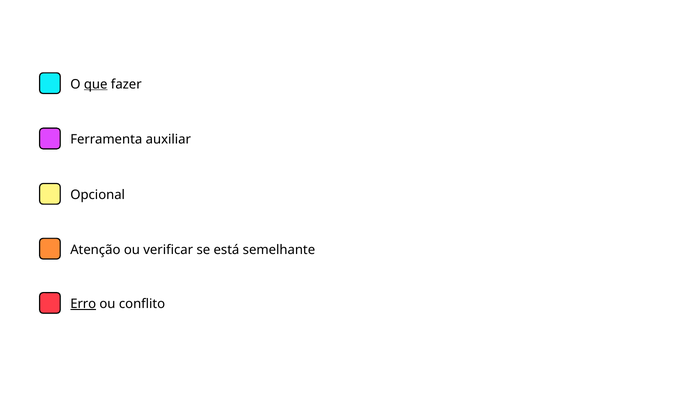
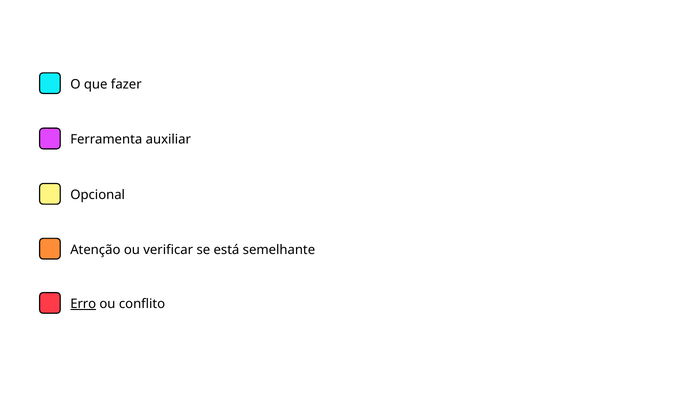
que underline: present -> none (96, 84)
